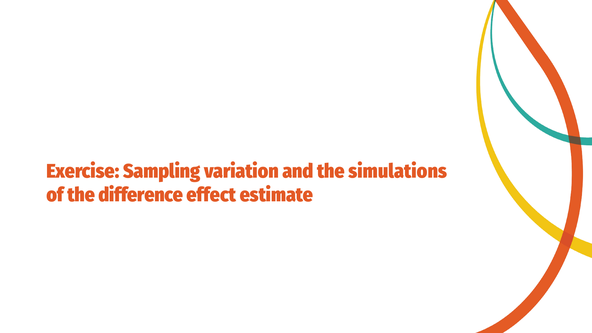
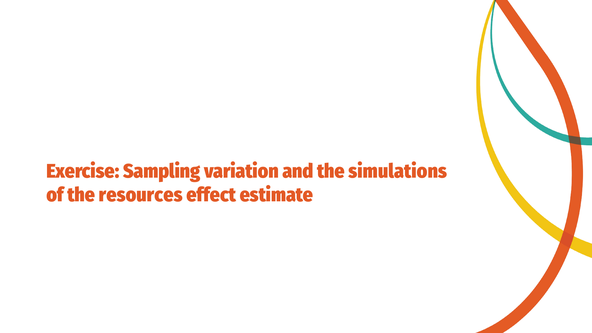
difference: difference -> resources (141, 195)
